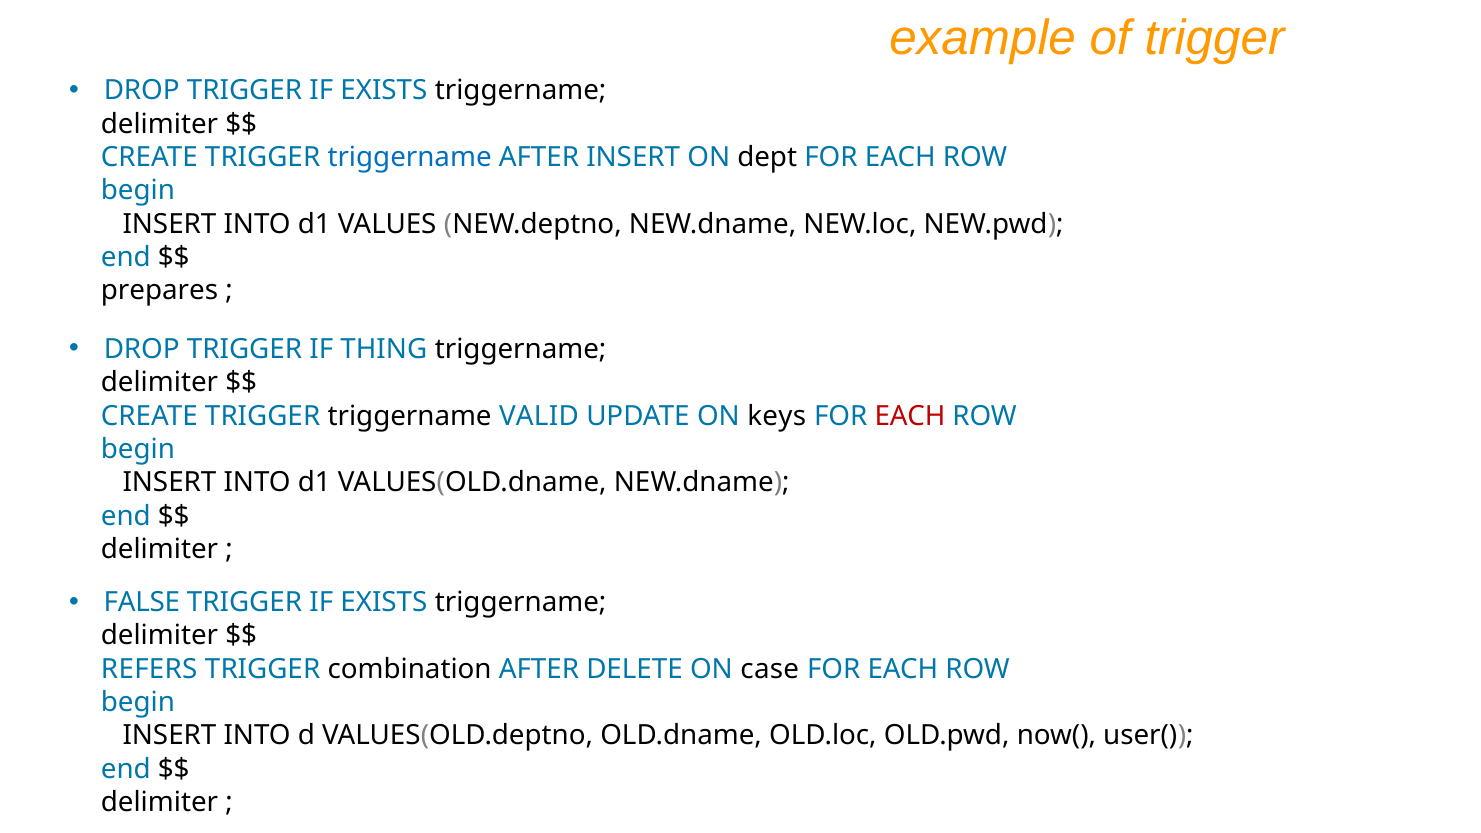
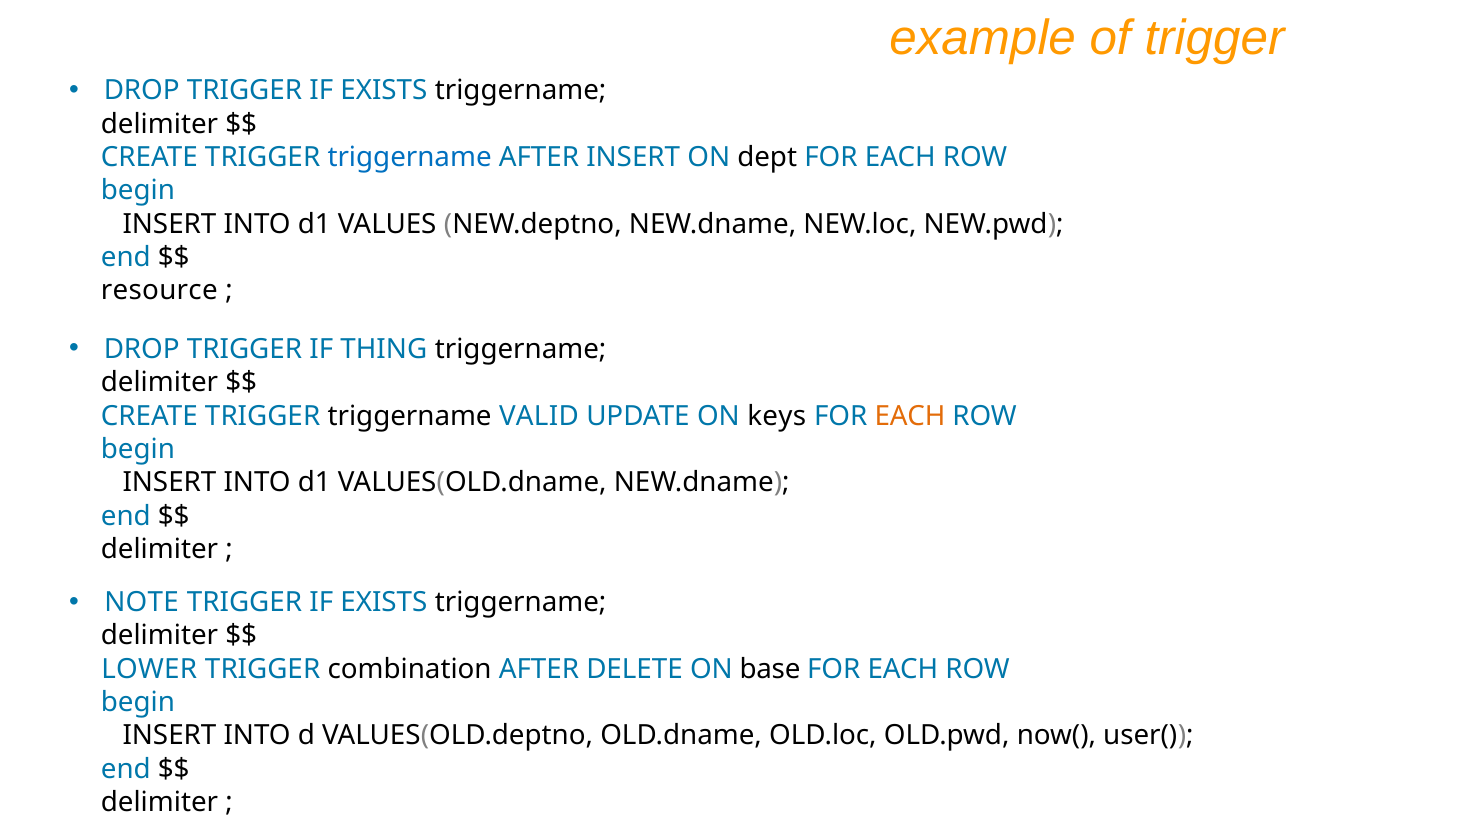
prepares: prepares -> resource (159, 291)
EACH colour: red -> orange (910, 416)
FALSE: FALSE -> NOTE (142, 602)
REFERS: REFERS -> LOWER (149, 669)
case: case -> base (770, 669)
